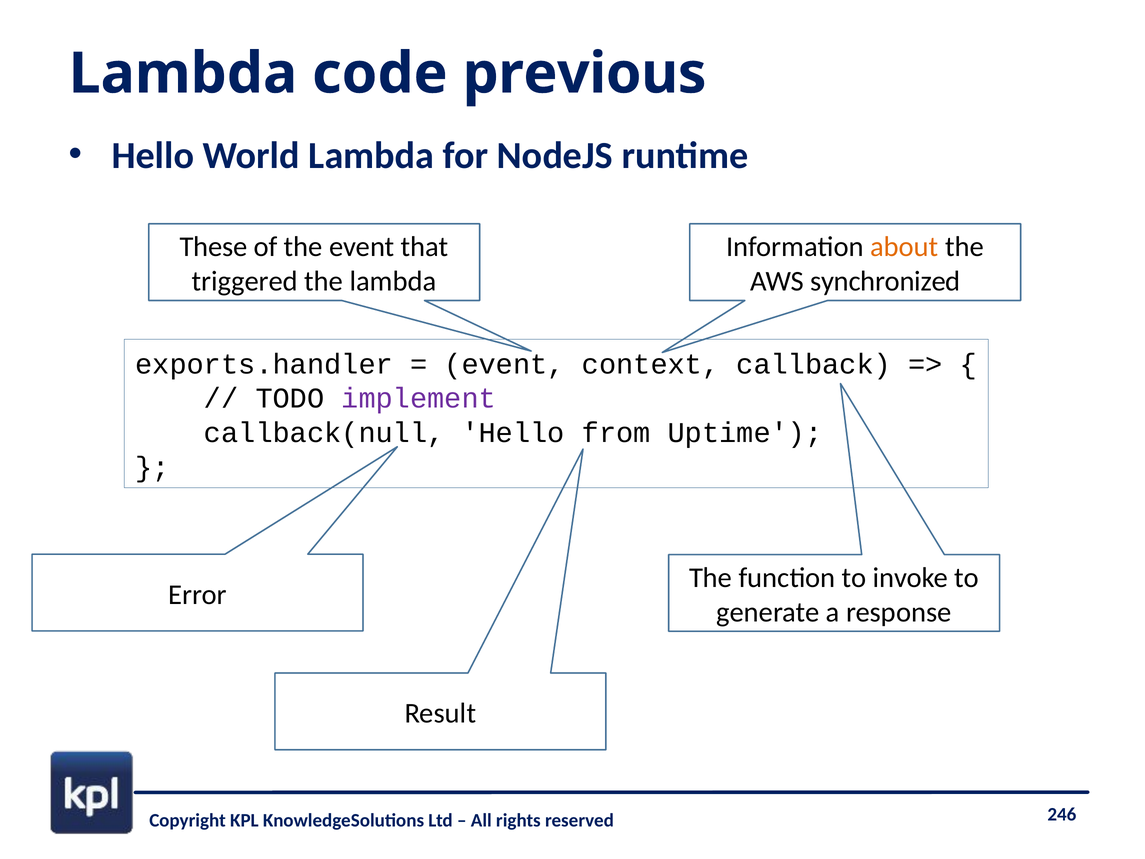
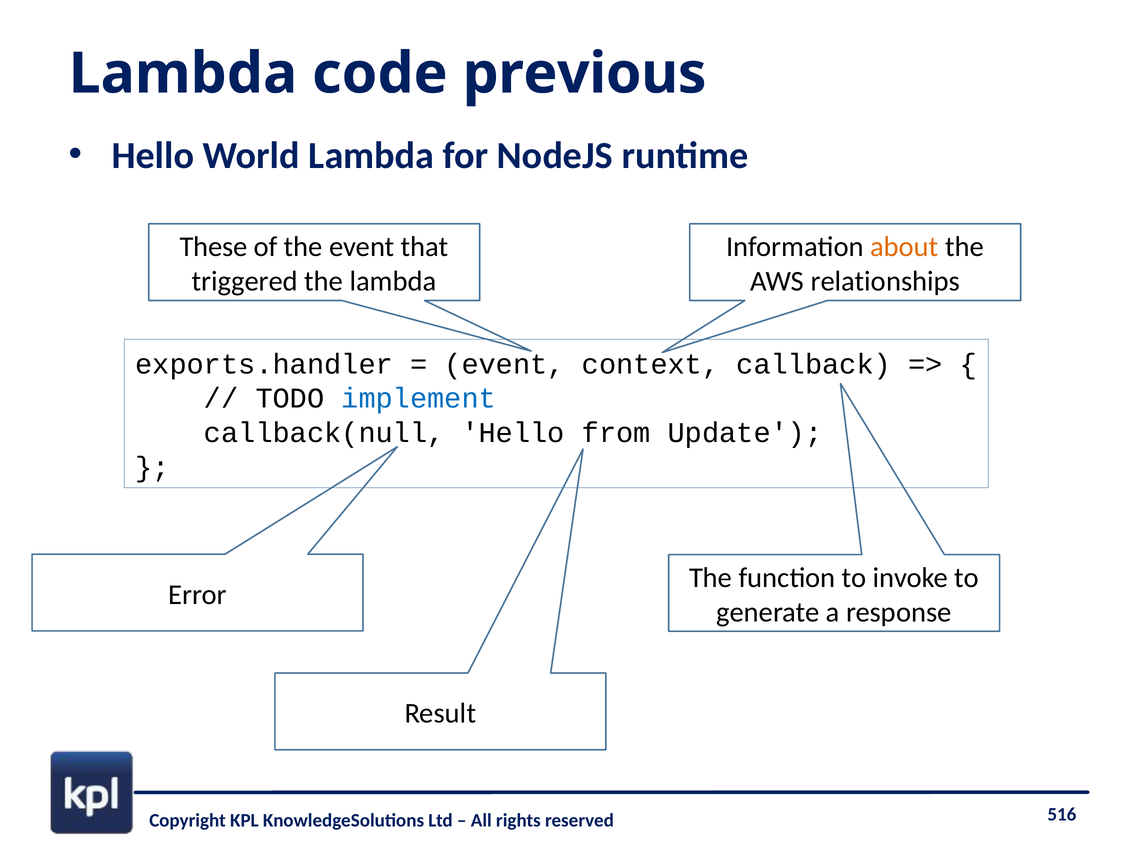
synchronized: synchronized -> relationships (885, 281)
implement colour: purple -> blue (419, 398)
Uptime: Uptime -> Update (745, 433)
246: 246 -> 516 (1062, 814)
